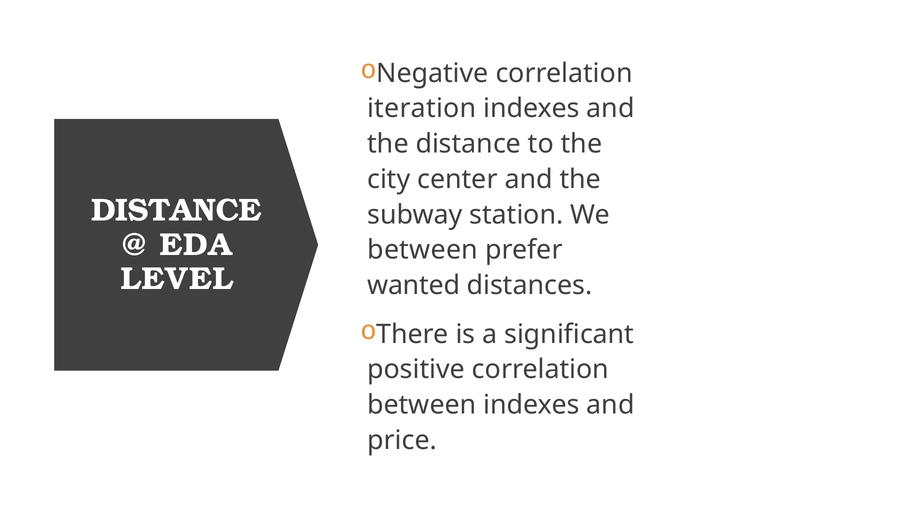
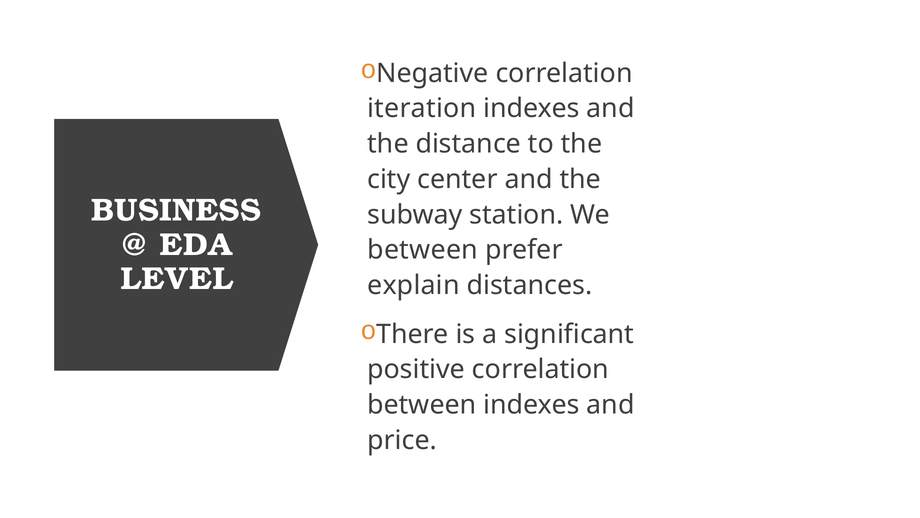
DISTANCE: DISTANCE -> BUSINESS (176, 210)
wanted: wanted -> explain (413, 285)
